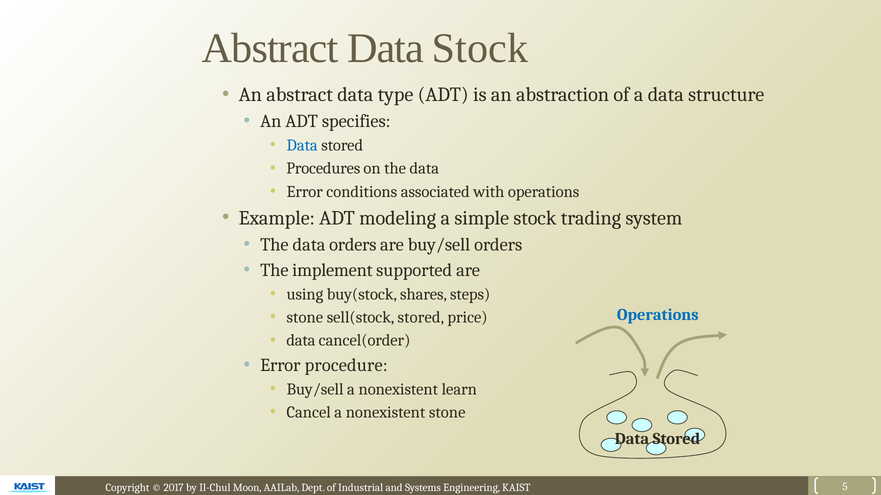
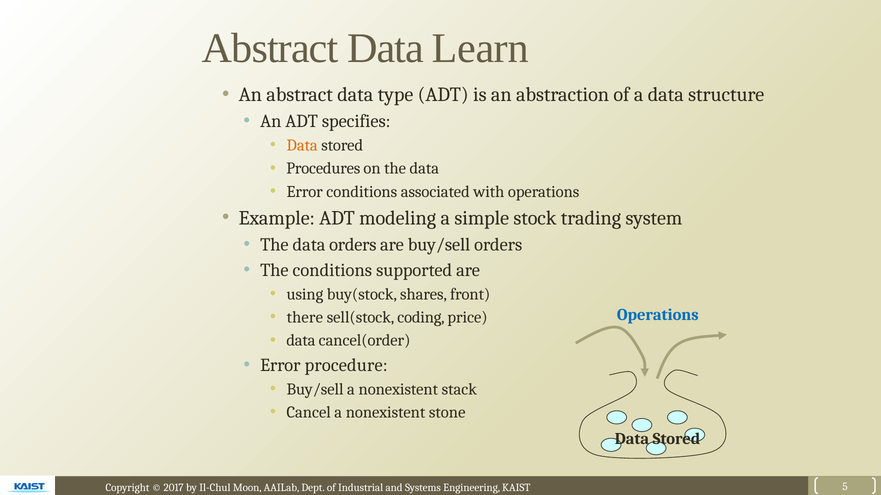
Data Stock: Stock -> Learn (480, 48)
Data colour: blue -> orange (302, 146)
The implement: implement -> conditions (332, 271)
steps: steps -> front (470, 295)
stone: stone -> there (305, 318)
sell(stock stored: stored -> coding (421, 318)
learn: learn -> stack (459, 390)
